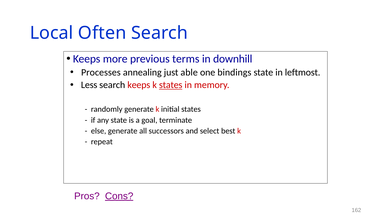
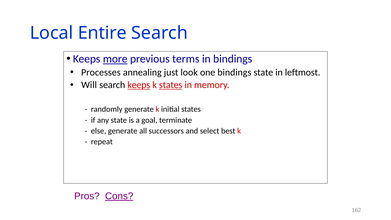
Often: Often -> Entire (102, 33)
more underline: none -> present (115, 59)
in downhill: downhill -> bindings (233, 59)
able: able -> look (189, 72)
Less: Less -> Will (89, 85)
keeps underline: none -> present (139, 85)
